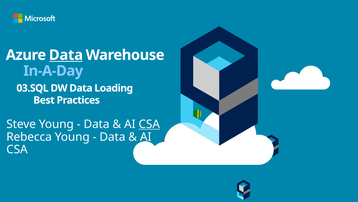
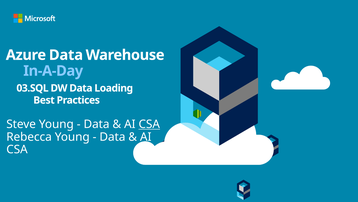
Data underline: present -> none (66, 55)
